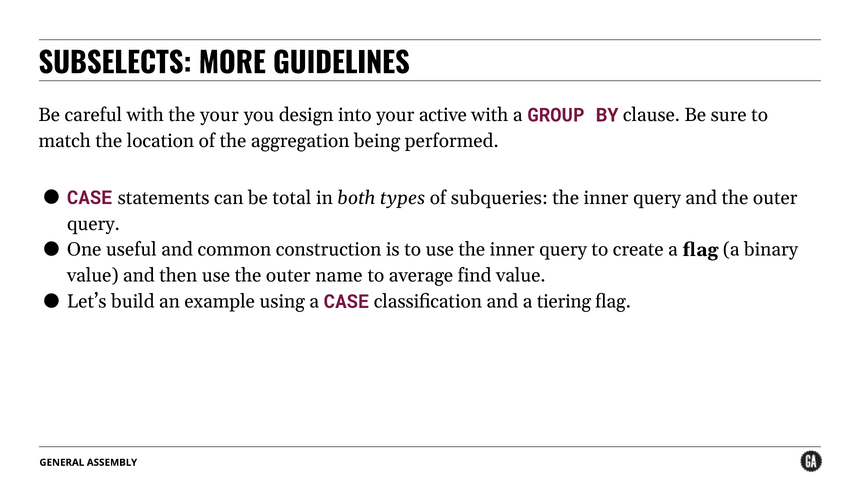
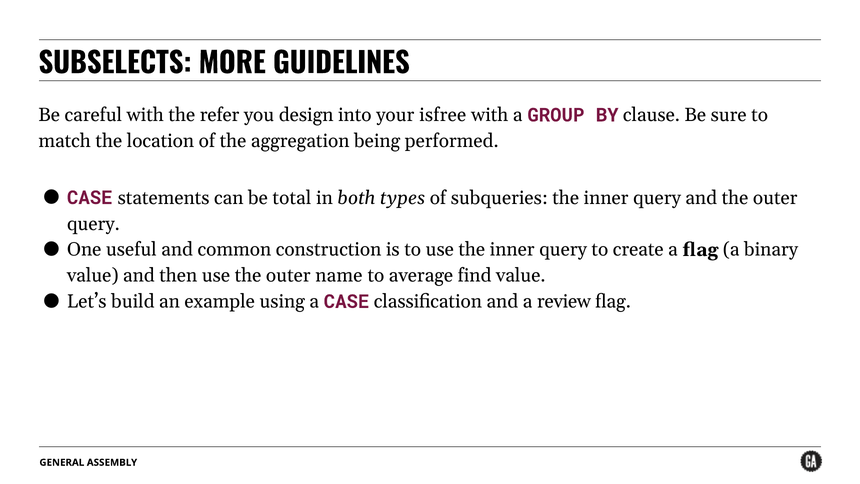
the your: your -> refer (220, 115)
active: active -> isfree (443, 115)
tiering: tiering -> review (564, 301)
